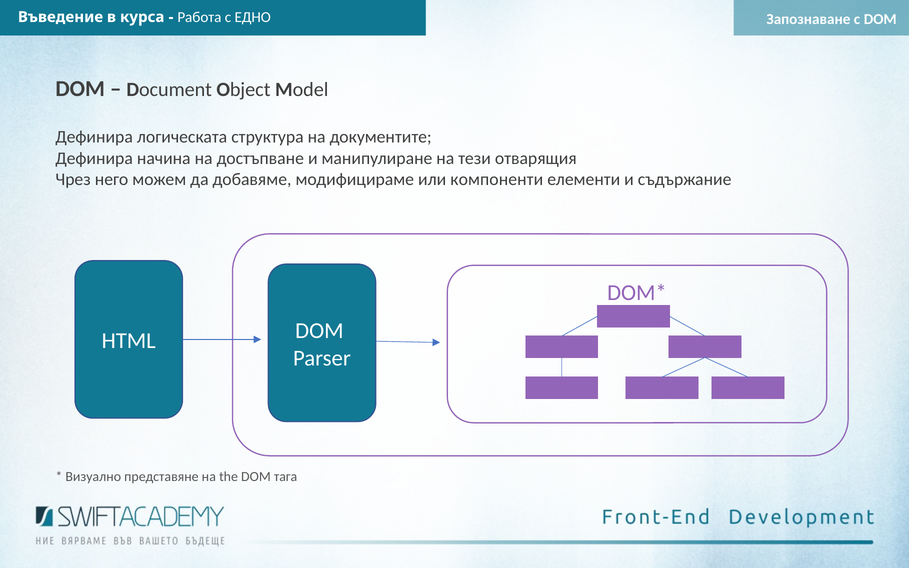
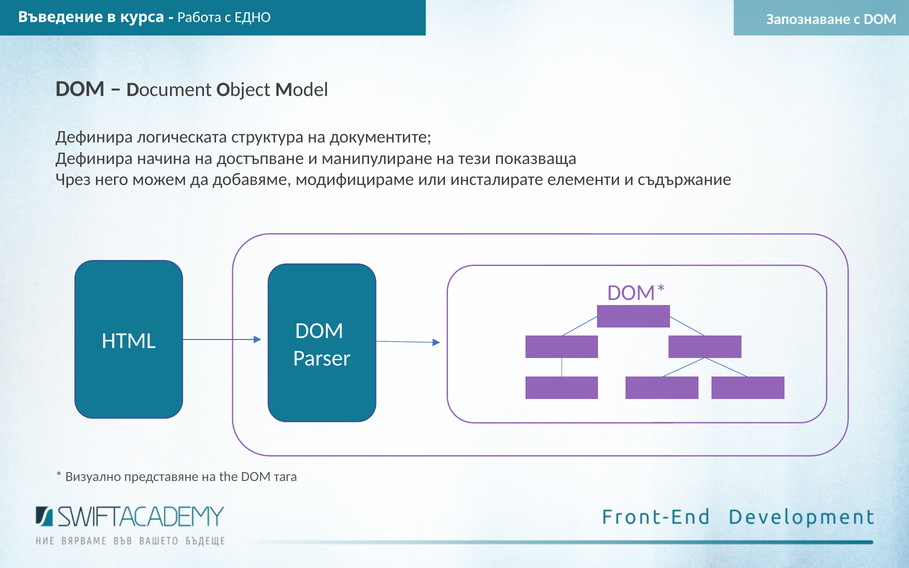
отварящия: отварящия -> показваща (536, 158)
компоненти: компоненти -> инсталирате (497, 180)
